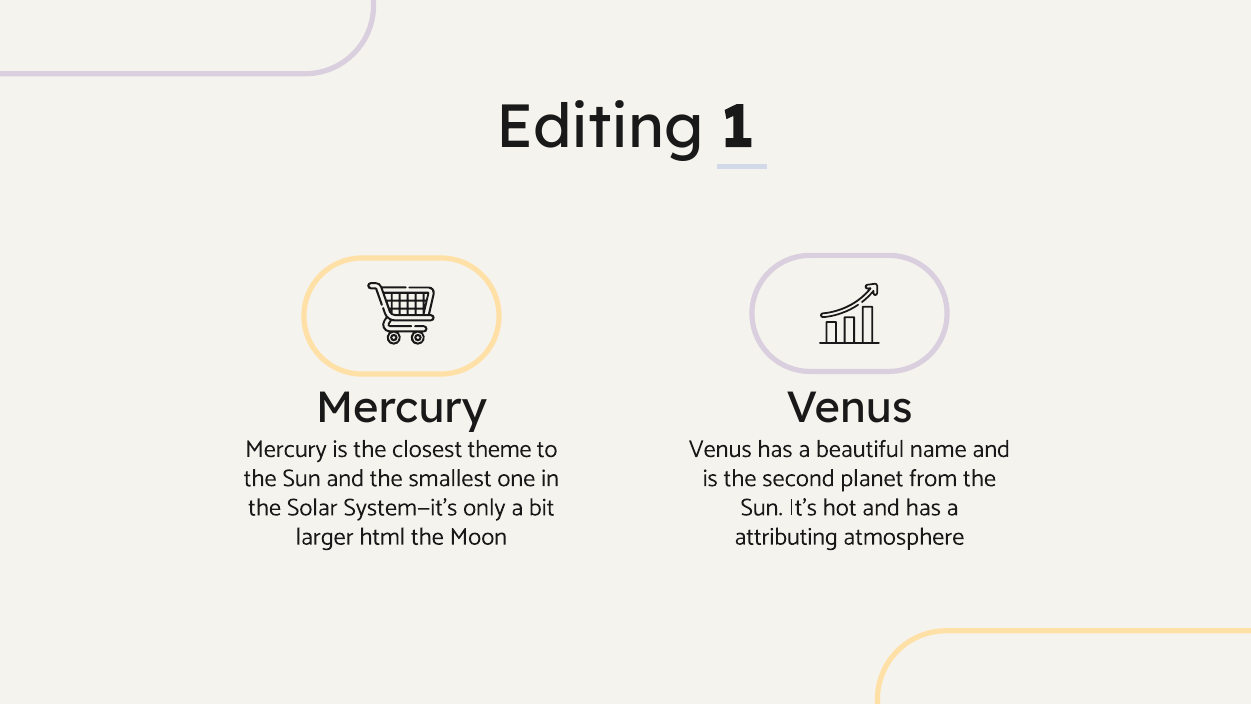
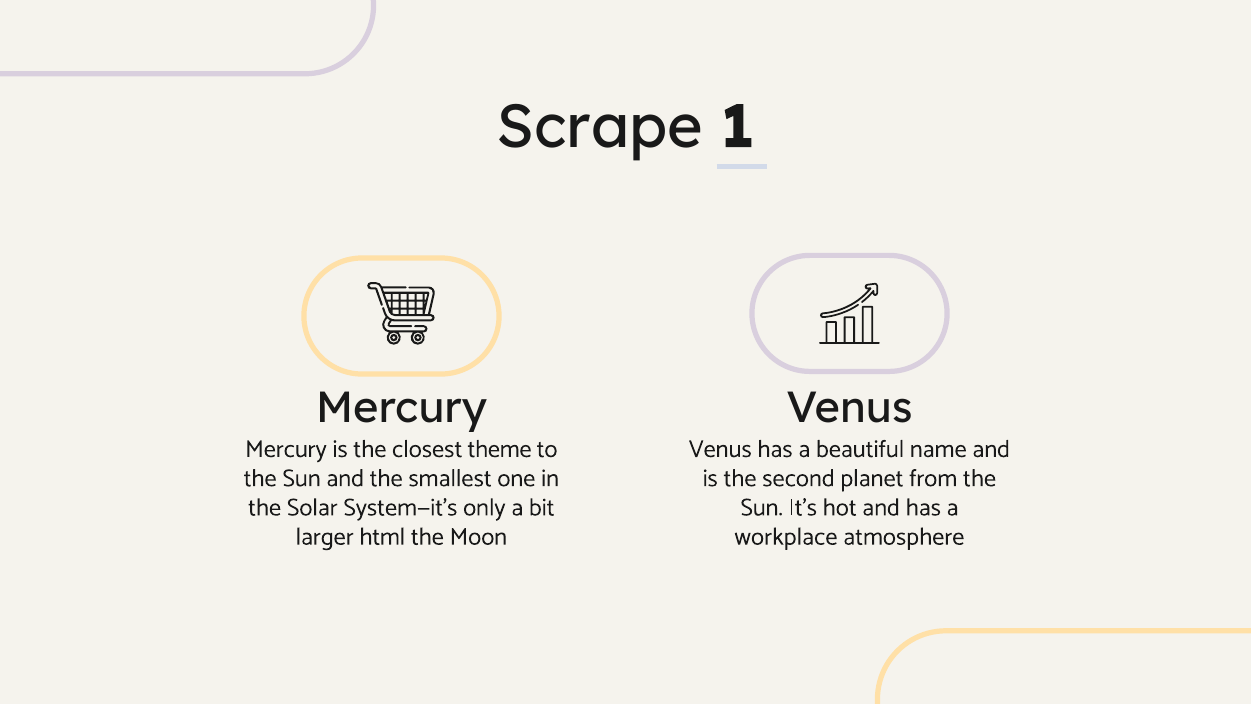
Editing: Editing -> Scrape (600, 127)
attributing: attributing -> workplace (786, 536)
